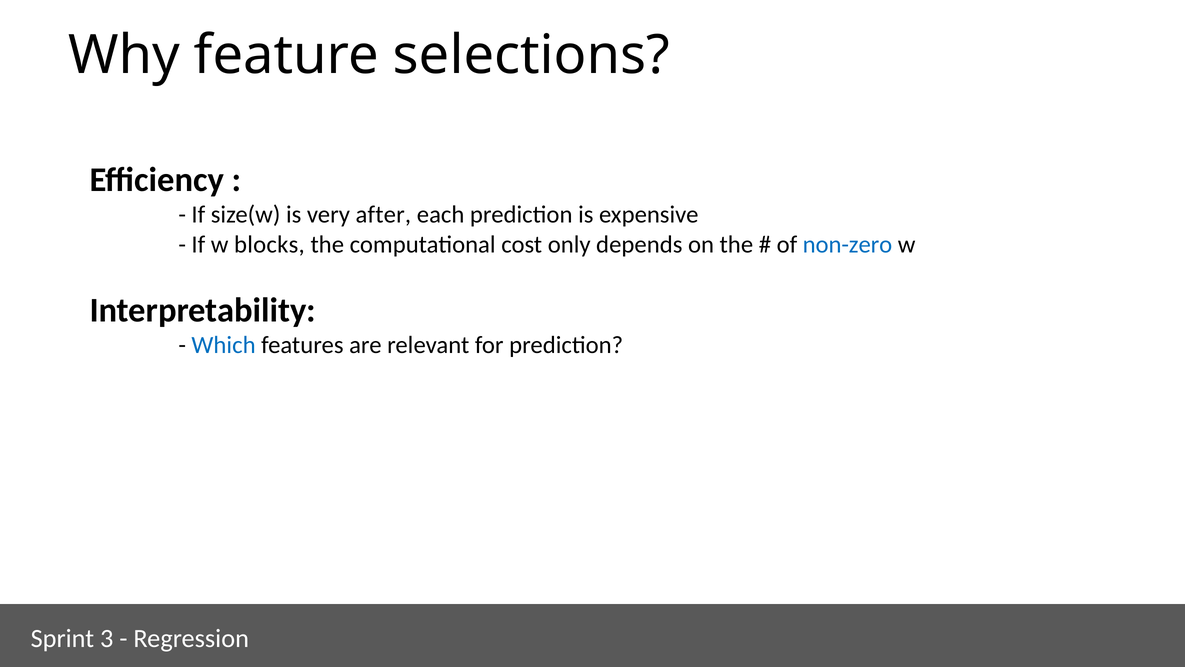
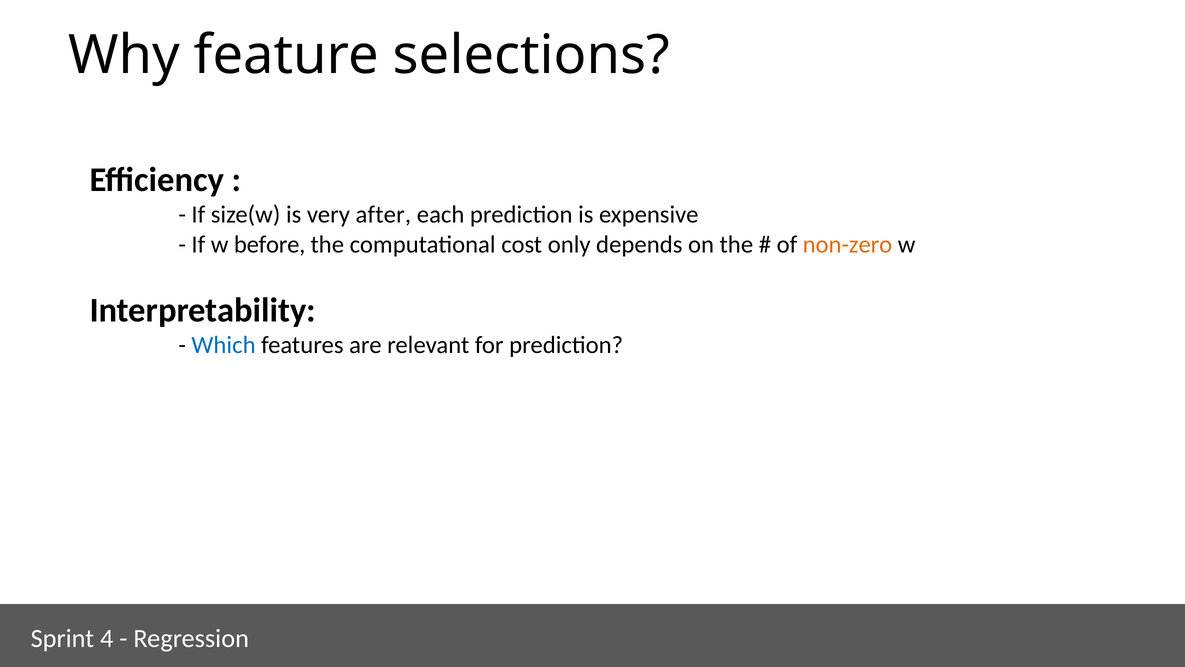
blocks: blocks -> before (270, 244)
non-zero colour: blue -> orange (847, 244)
3: 3 -> 4 (107, 638)
